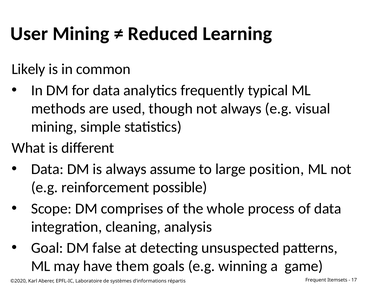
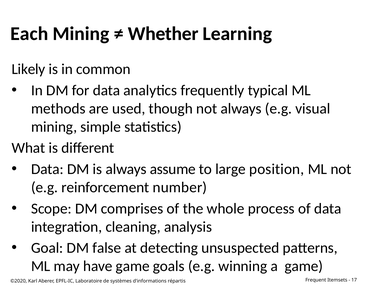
User: User -> Each (29, 34)
Reduced: Reduced -> Whether (163, 34)
possible: possible -> number (180, 188)
have them: them -> game (133, 267)
